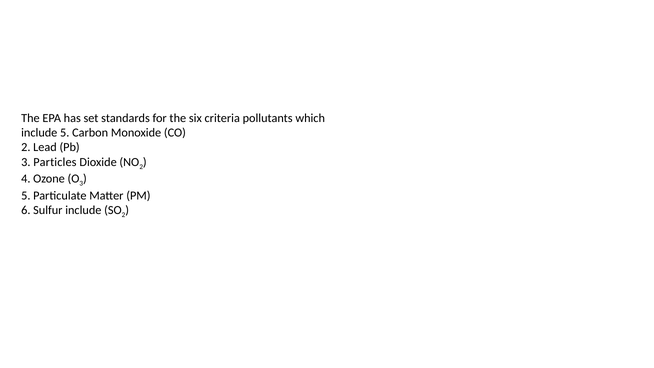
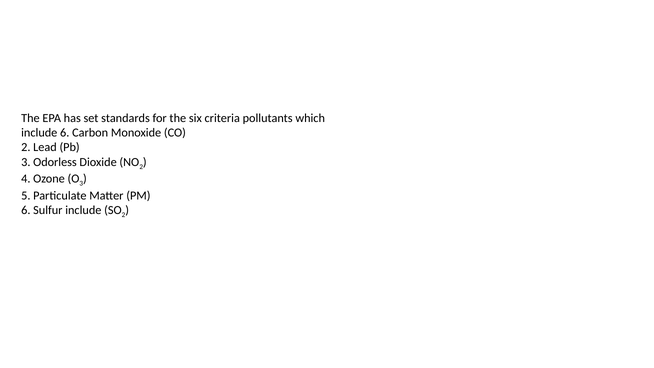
include 5: 5 -> 6 (65, 133)
Particles: Particles -> Odorless (55, 162)
